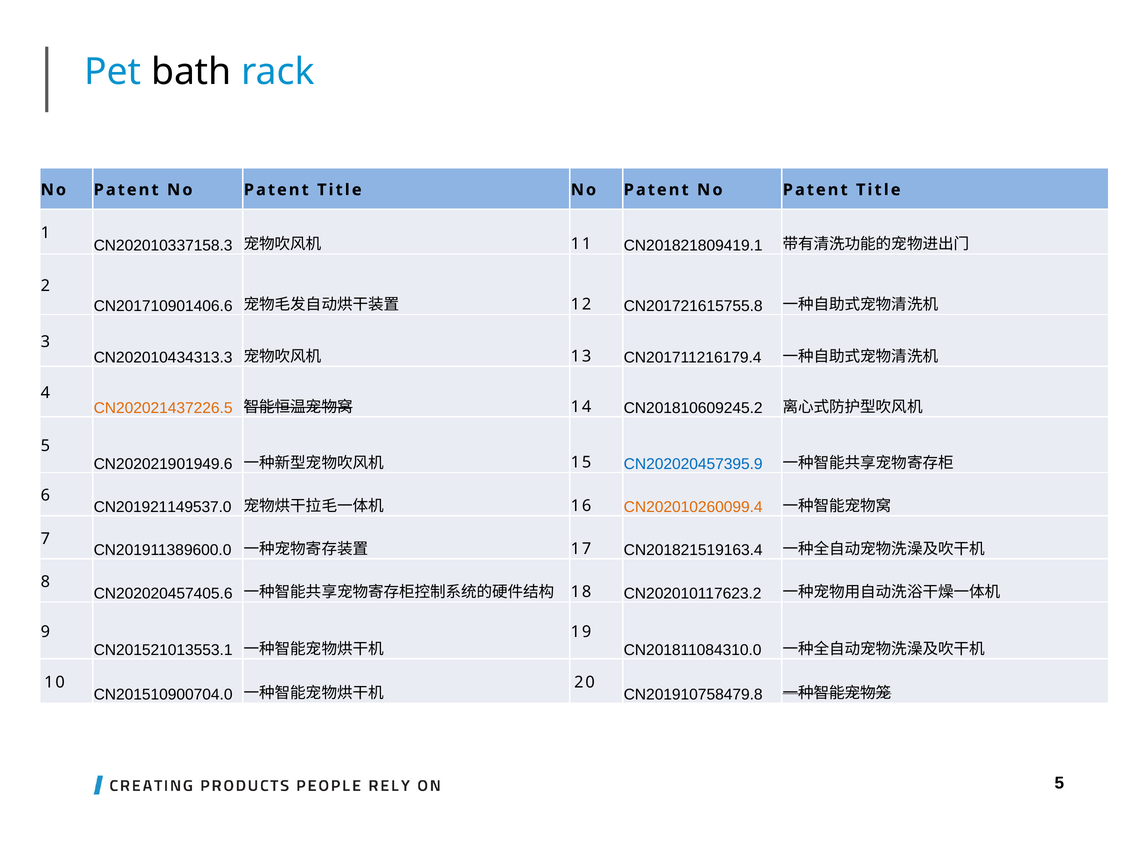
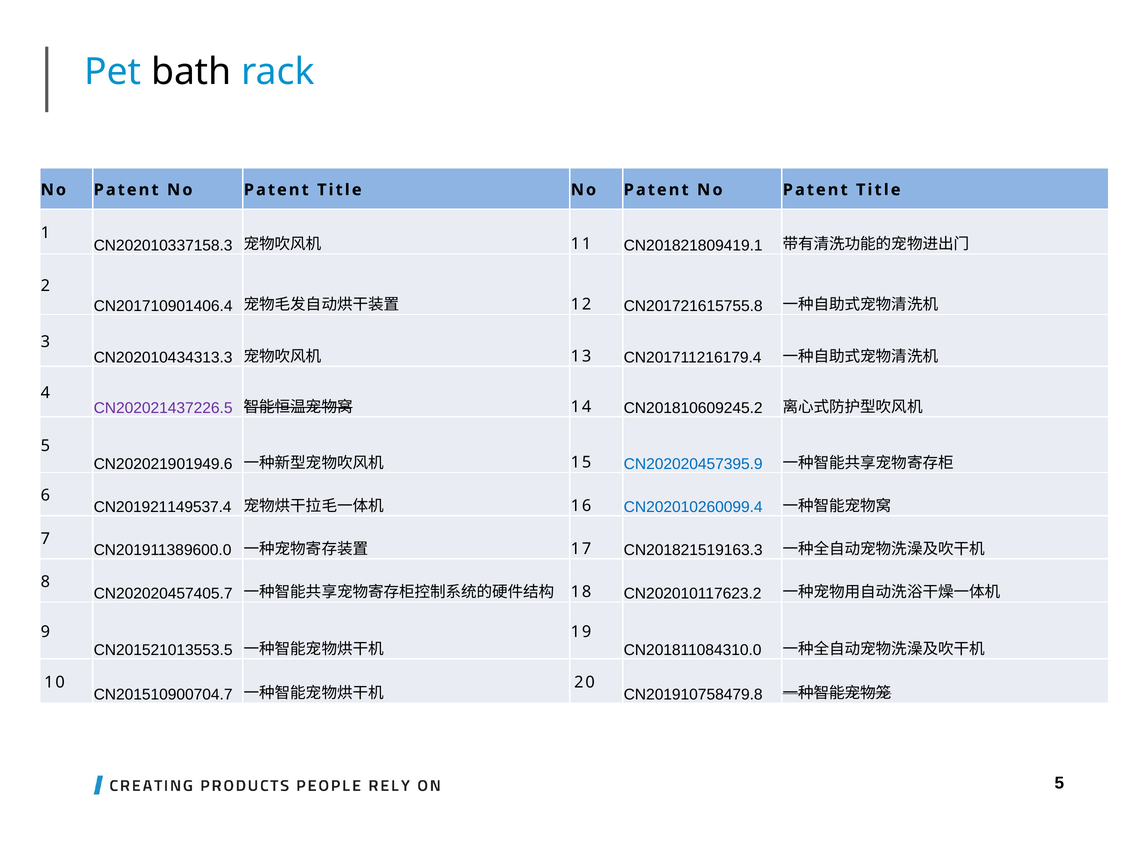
CN201710901406.6: CN201710901406.6 -> CN201710901406.4 (163, 306)
CN202021437226.5 colour: orange -> purple (163, 409)
CN201921149537.0: CN201921149537.0 -> CN201921149537.4 (163, 507)
CN202010260099.4 colour: orange -> blue (693, 507)
CN201821519163.4: CN201821519163.4 -> CN201821519163.3 (693, 551)
CN202020457405.6: CN202020457405.6 -> CN202020457405.7 (163, 594)
CN201521013553.1: CN201521013553.1 -> CN201521013553.5 (163, 651)
CN201510900704.0: CN201510900704.0 -> CN201510900704.7 (163, 695)
